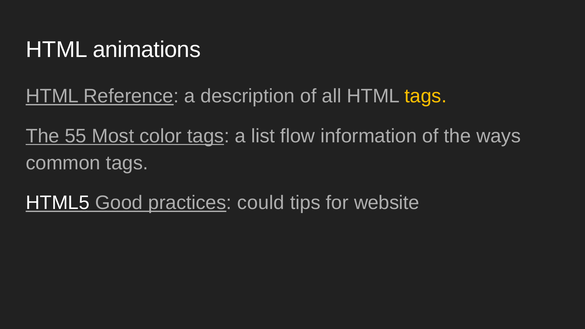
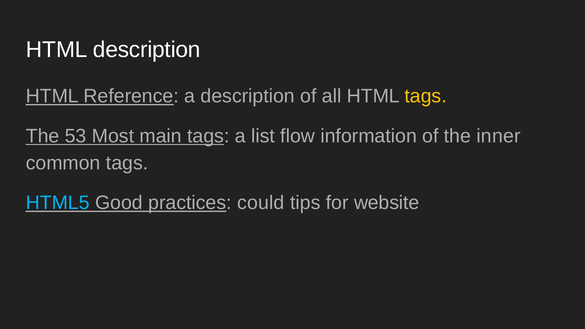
HTML animations: animations -> description (147, 50)
55: 55 -> 53 (76, 136)
color: color -> main (161, 136)
ways: ways -> inner (499, 136)
HTML5 colour: white -> light blue (58, 203)
